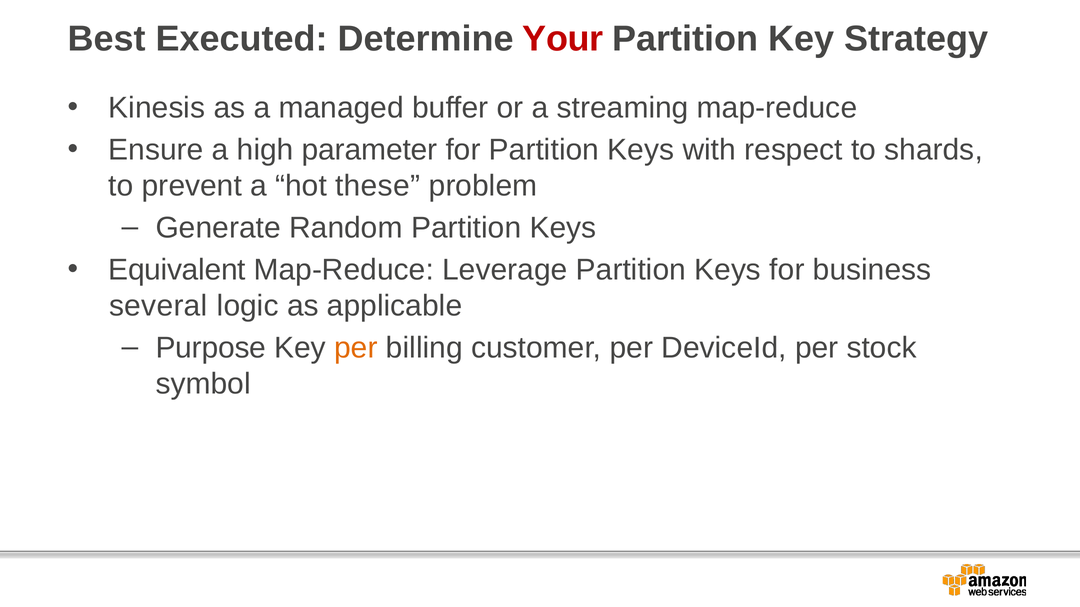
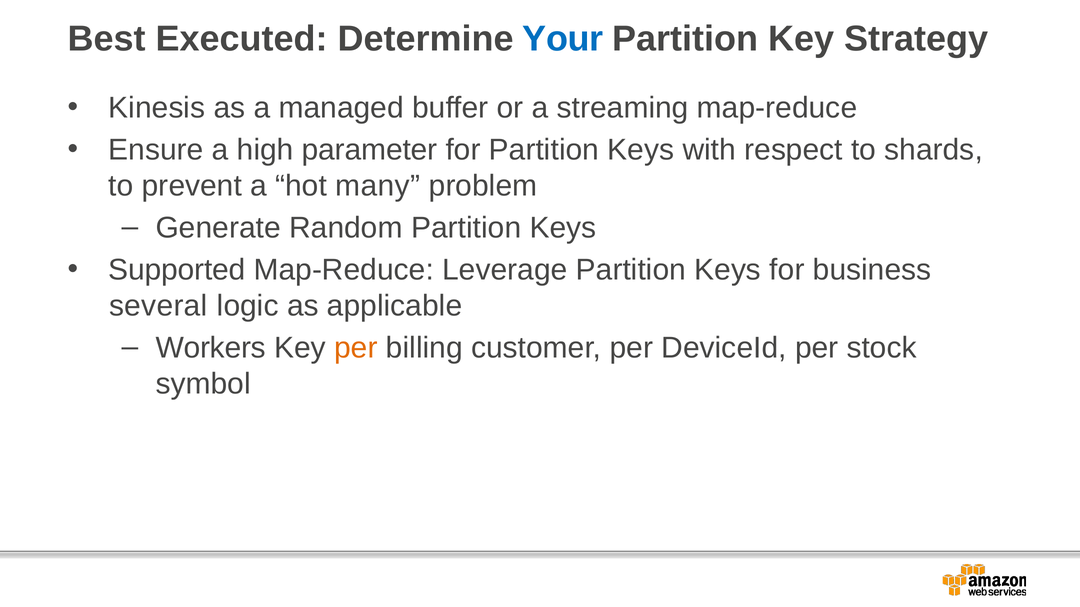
Your colour: red -> blue (563, 39)
these: these -> many (378, 186)
Equivalent: Equivalent -> Supported (177, 270)
Purpose: Purpose -> Workers (211, 348)
